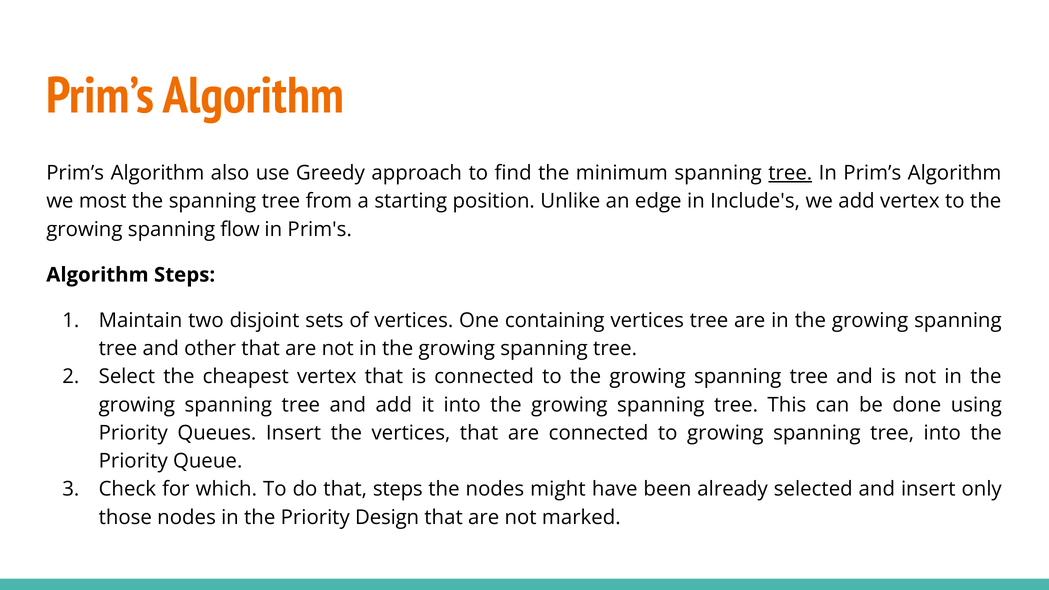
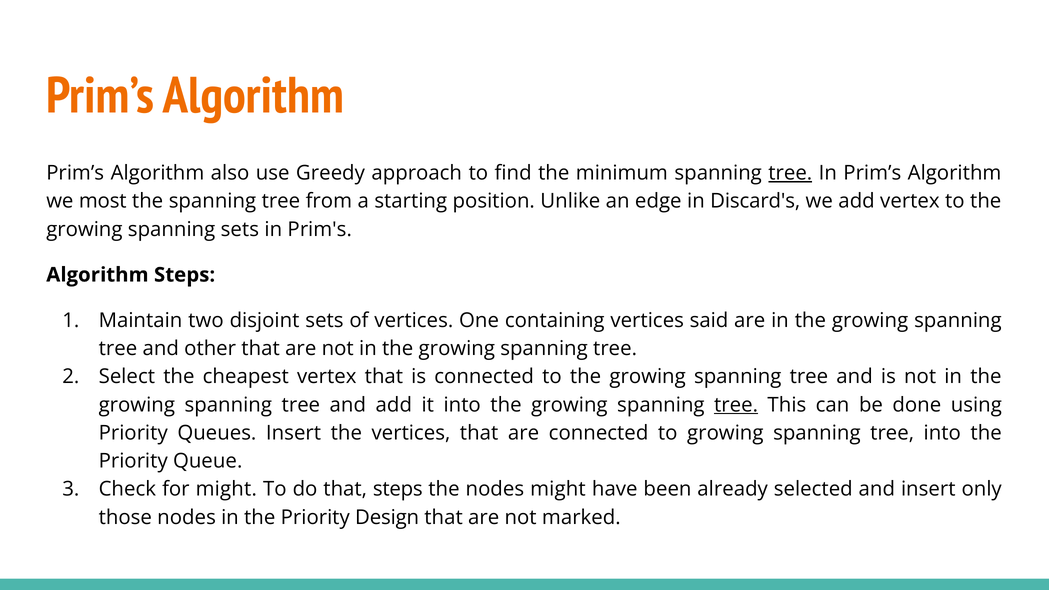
Include's: Include's -> Discard's (755, 201)
spanning flow: flow -> sets (240, 229)
vertices tree: tree -> said (709, 321)
tree underline: none -> present (736, 405)
for which: which -> might (226, 489)
